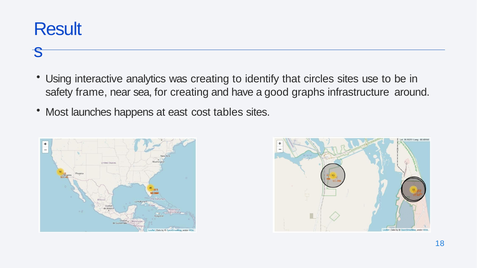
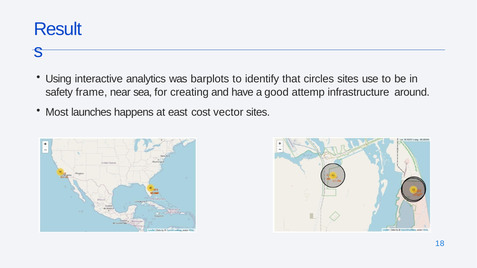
was creating: creating -> barplots (210, 79)
graphs: graphs -> attemp (308, 92)
tables: tables -> vector (228, 112)
